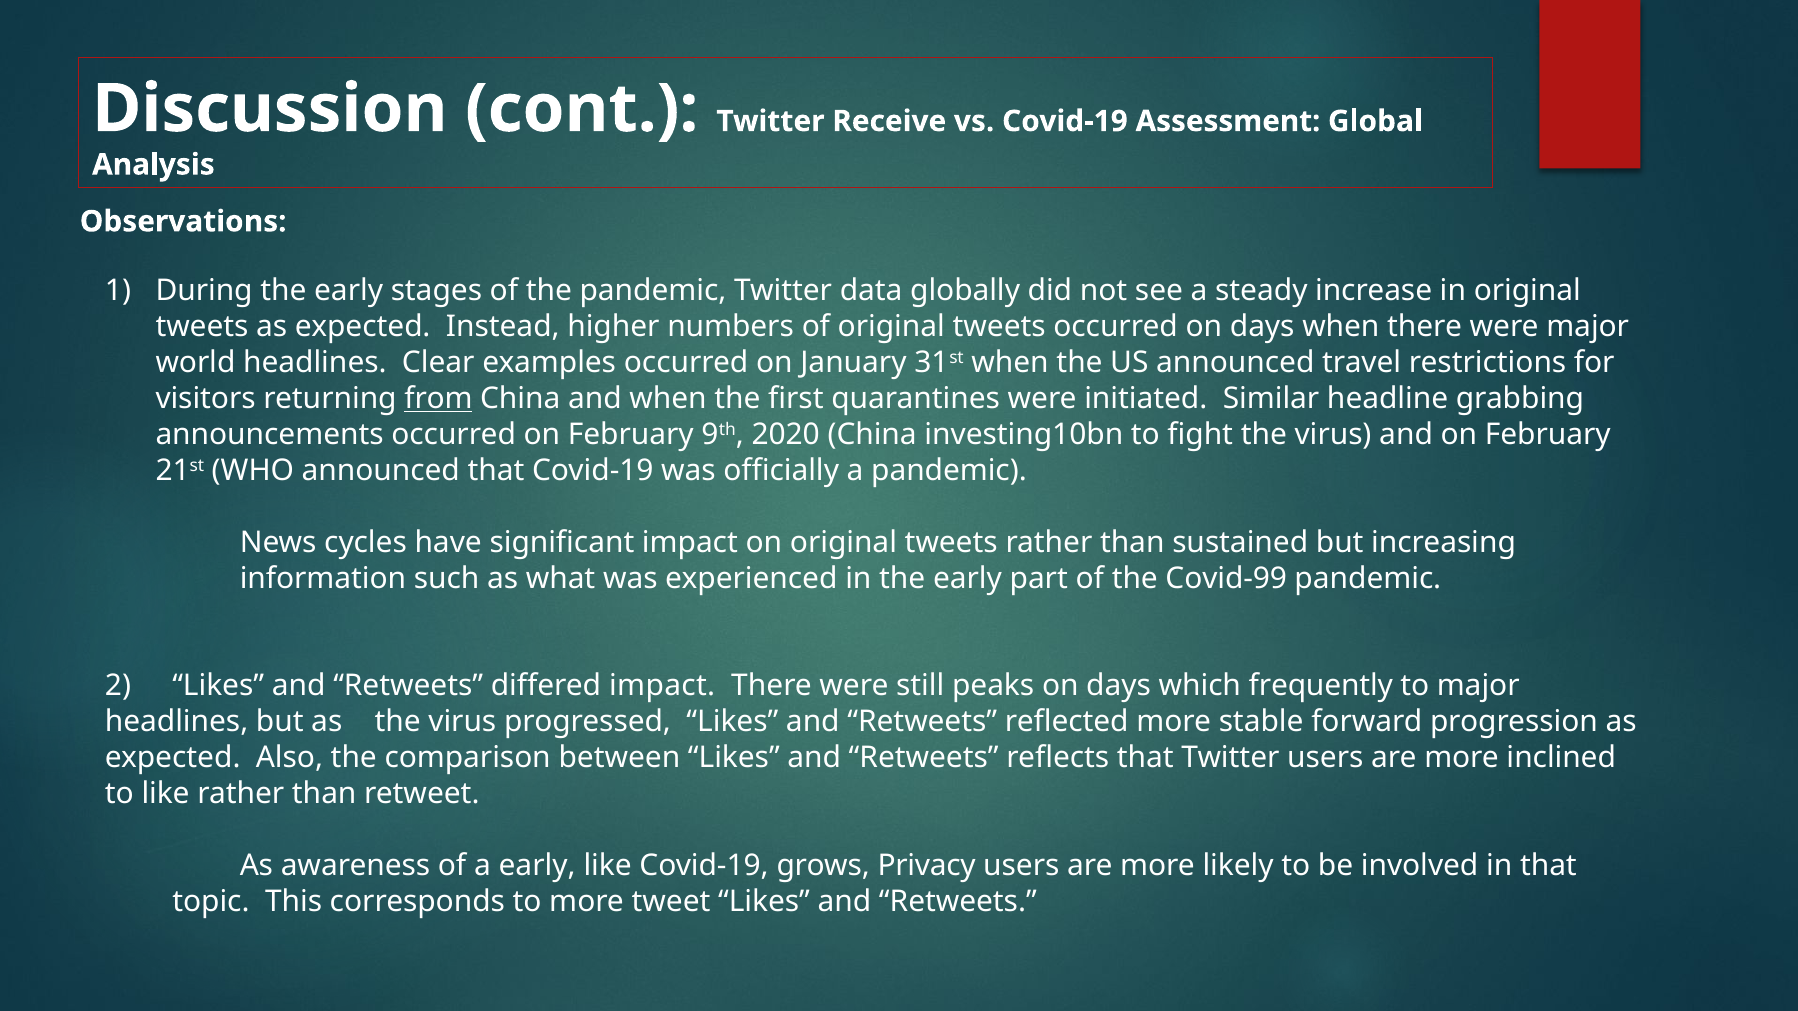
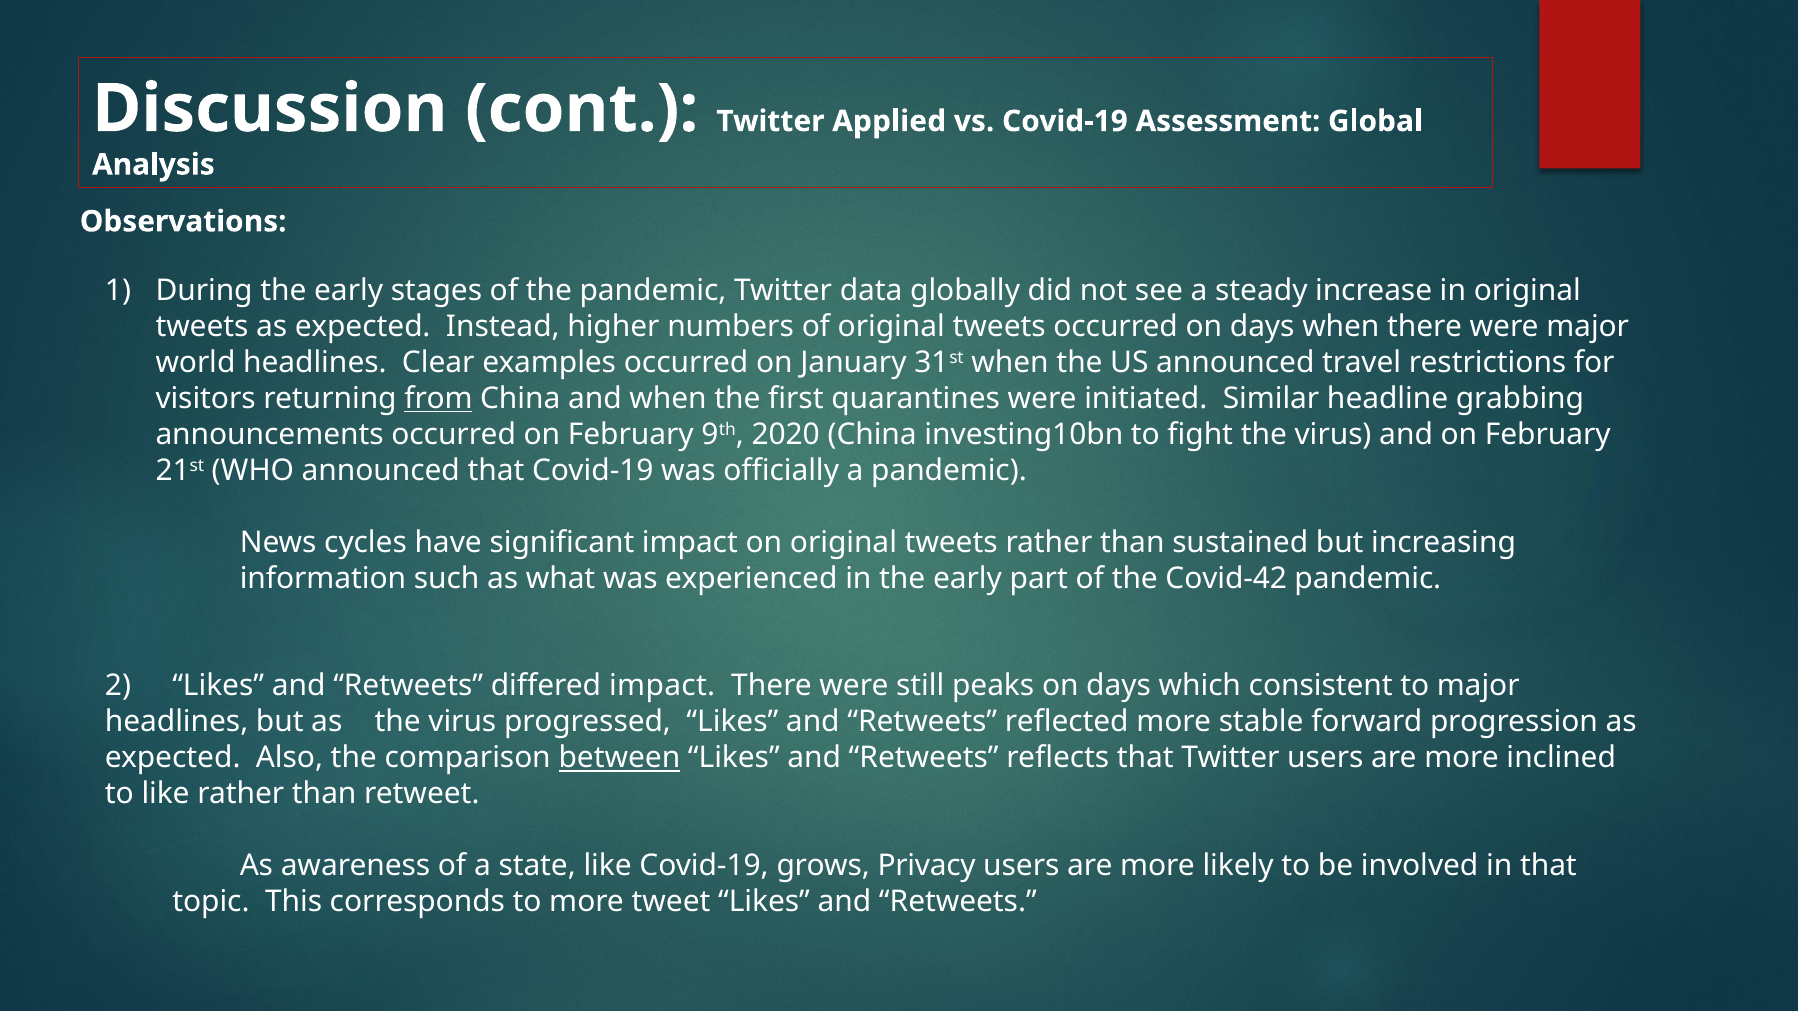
Receive: Receive -> Applied (889, 121)
Covid-99: Covid-99 -> Covid-42 (1226, 579)
frequently: frequently -> consistent (1321, 686)
between underline: none -> present (619, 758)
a early: early -> state (537, 866)
